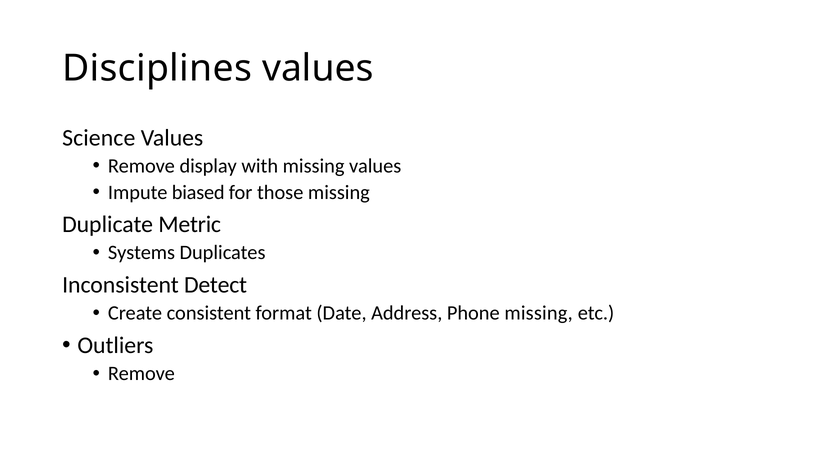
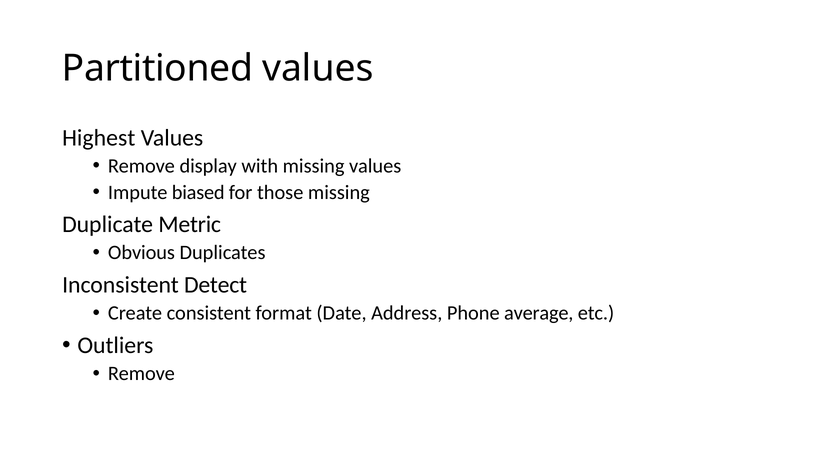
Disciplines: Disciplines -> Partitioned (157, 68)
Science: Science -> Highest (99, 138)
Systems: Systems -> Obvious (141, 252)
Phone missing: missing -> average (539, 313)
